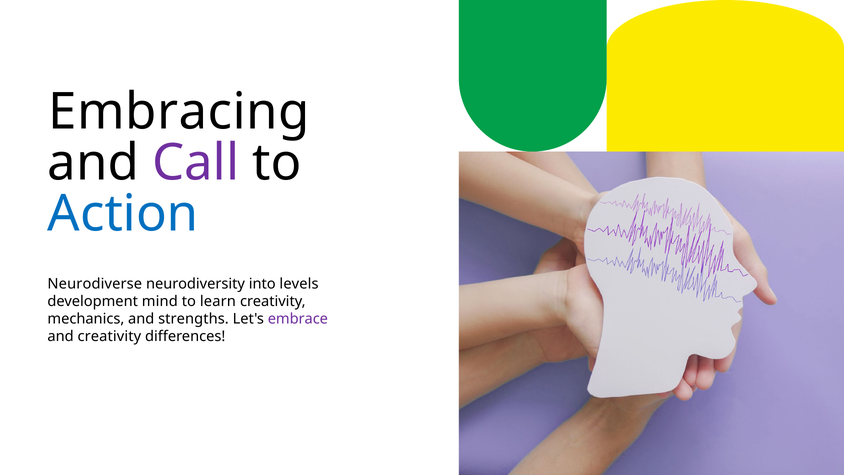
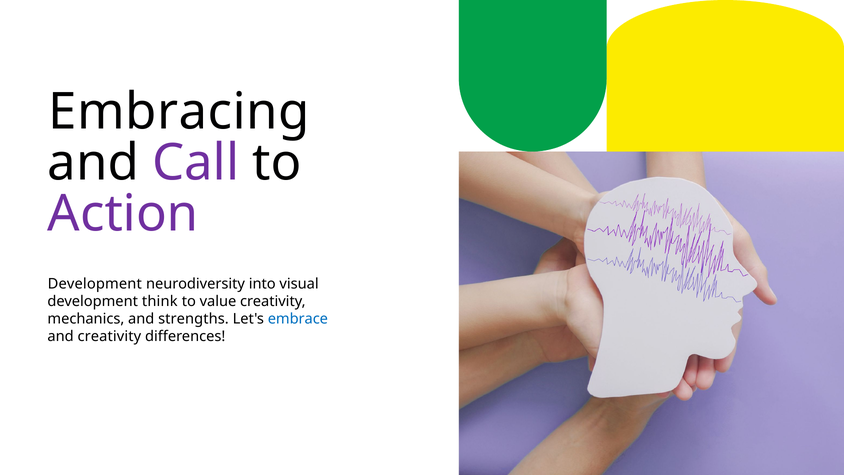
Action colour: blue -> purple (123, 214)
Neurodiverse: Neurodiverse -> Development (95, 284)
levels: levels -> visual (299, 284)
mind: mind -> think (160, 301)
learn: learn -> value (218, 301)
embrace colour: purple -> blue (298, 319)
